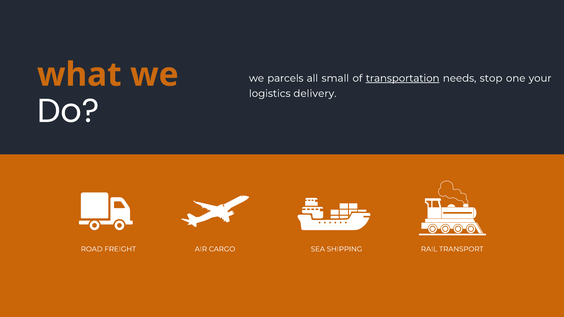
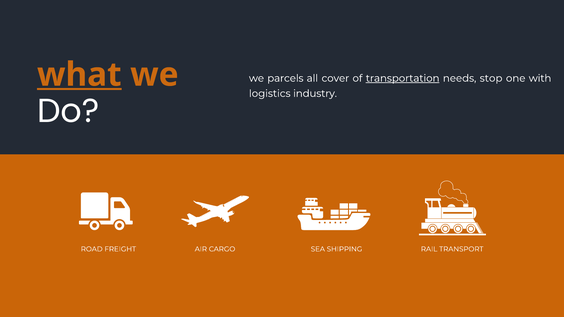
what underline: none -> present (79, 75)
small: small -> cover (335, 78)
your: your -> with (540, 78)
delivery: delivery -> industry (315, 94)
